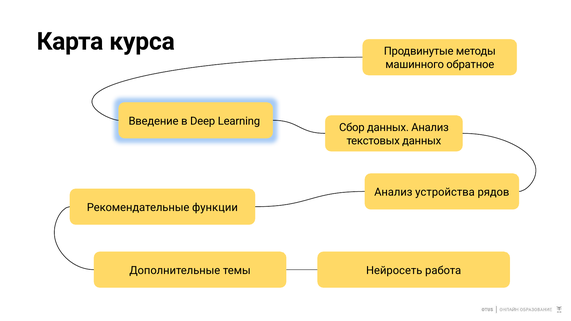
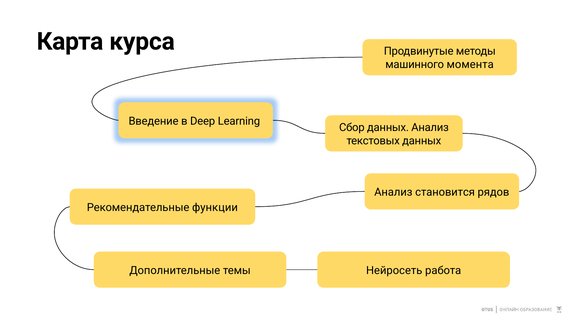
обратное: обратное -> момента (470, 65)
устройства: устройства -> становится (445, 192)
